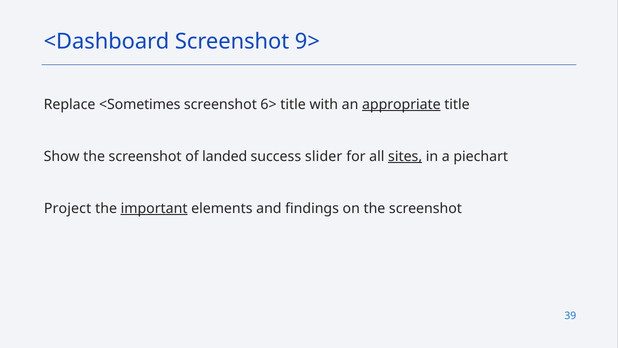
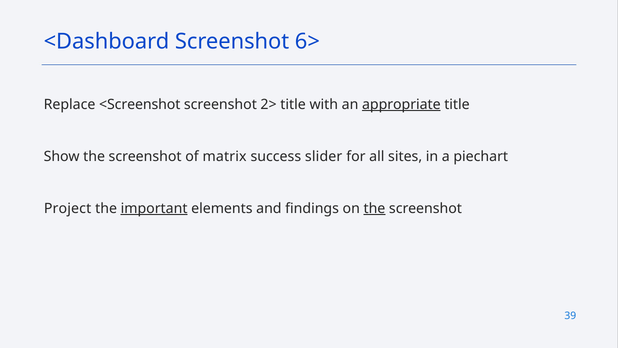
9>: 9> -> 6> (307, 41)
<Sometimes: <Sometimes -> <Screenshot (140, 104)
6>: 6> -> 2> (269, 104)
landed: landed -> matrix (225, 156)
sites underline: present -> none (405, 156)
the underline: none -> present (374, 208)
